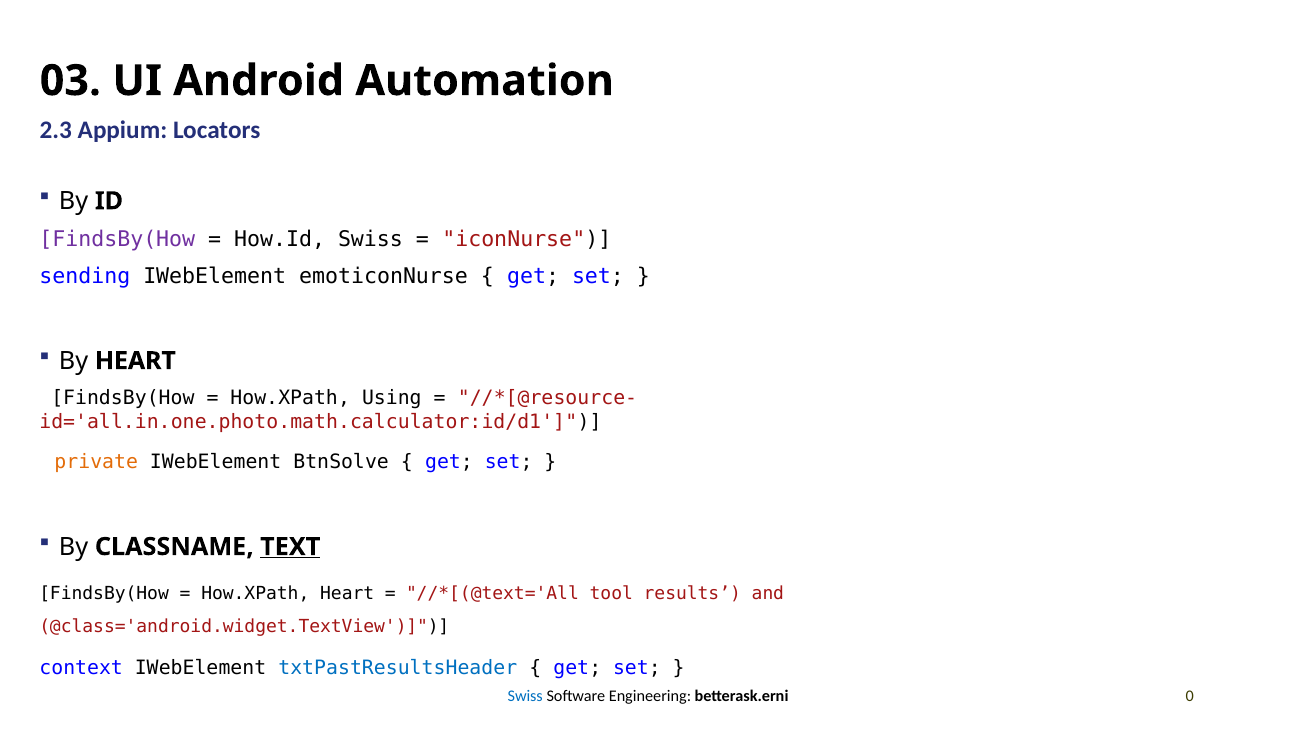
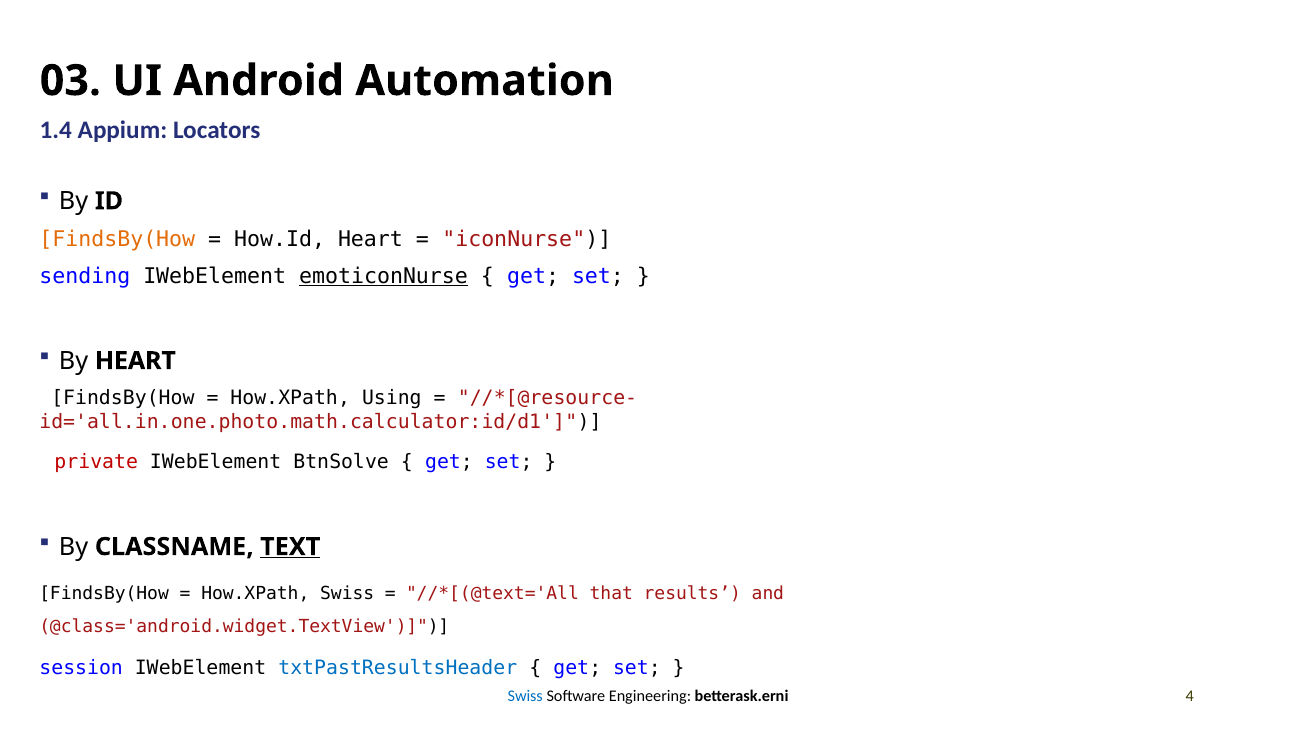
2.3: 2.3 -> 1.4 (56, 130)
FindsBy(How colour: purple -> orange (117, 240)
How.Id Swiss: Swiss -> Heart (370, 240)
emoticonNurse underline: none -> present (384, 276)
private colour: orange -> red (96, 462)
How.XPath Heart: Heart -> Swiss (347, 594)
tool: tool -> that (611, 594)
context: context -> session (81, 668)
0: 0 -> 4 (1190, 696)
